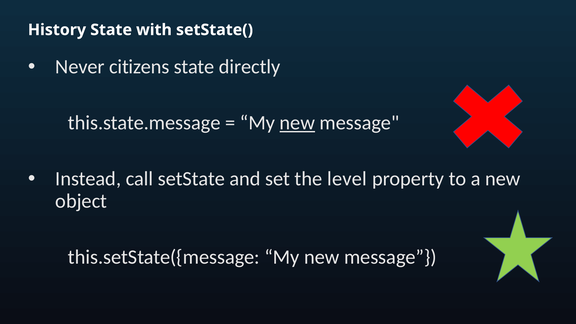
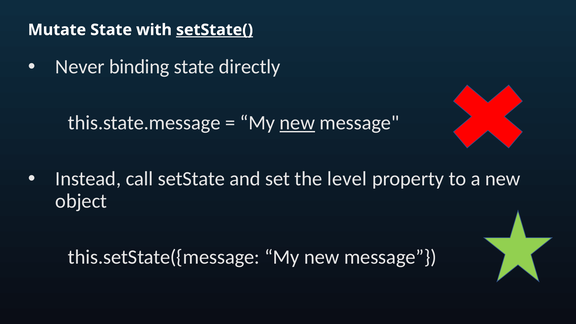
History: History -> Mutate (57, 30)
setState( underline: none -> present (215, 30)
citizens: citizens -> binding (139, 67)
